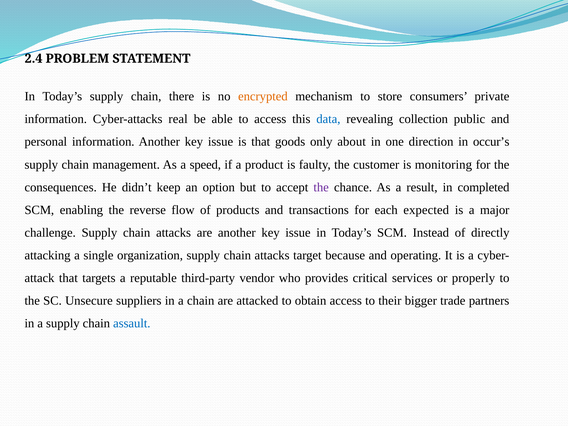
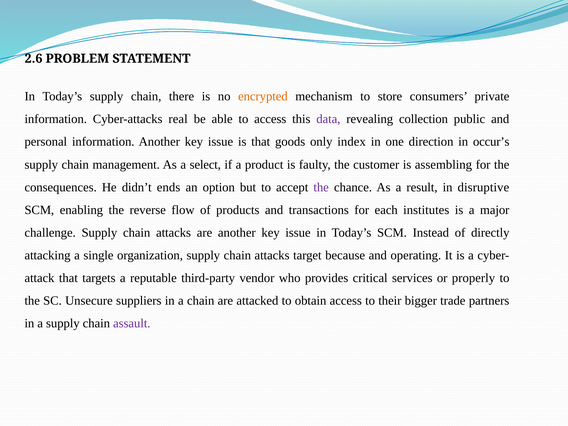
2.4: 2.4 -> 2.6 (33, 59)
data colour: blue -> purple (328, 119)
about: about -> index (352, 142)
speed: speed -> select (205, 165)
monitoring: monitoring -> assembling (443, 165)
keep: keep -> ends (169, 187)
completed: completed -> disruptive (483, 187)
expected: expected -> institutes (426, 210)
assault colour: blue -> purple (132, 323)
